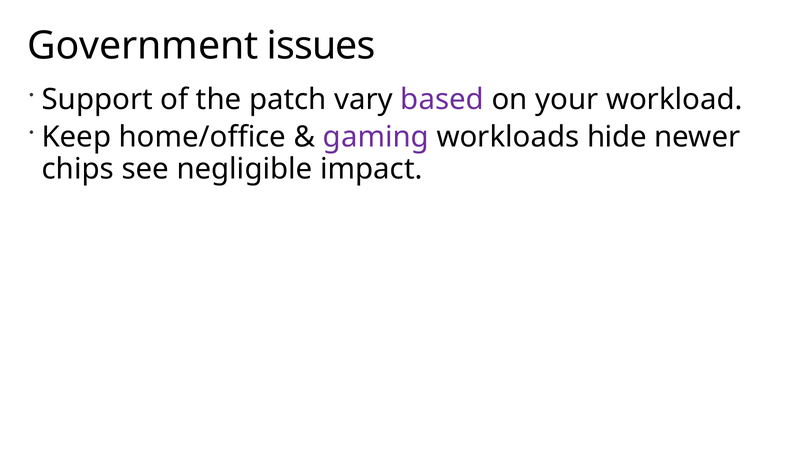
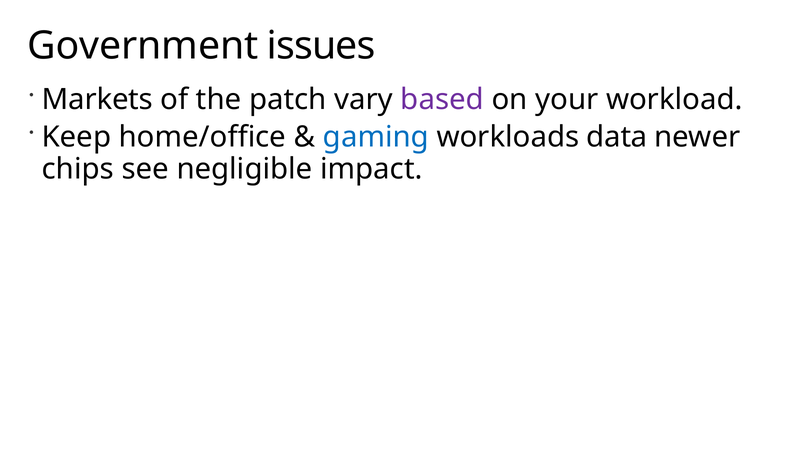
Support: Support -> Markets (97, 100)
gaming colour: purple -> blue (376, 137)
hide: hide -> data (617, 137)
